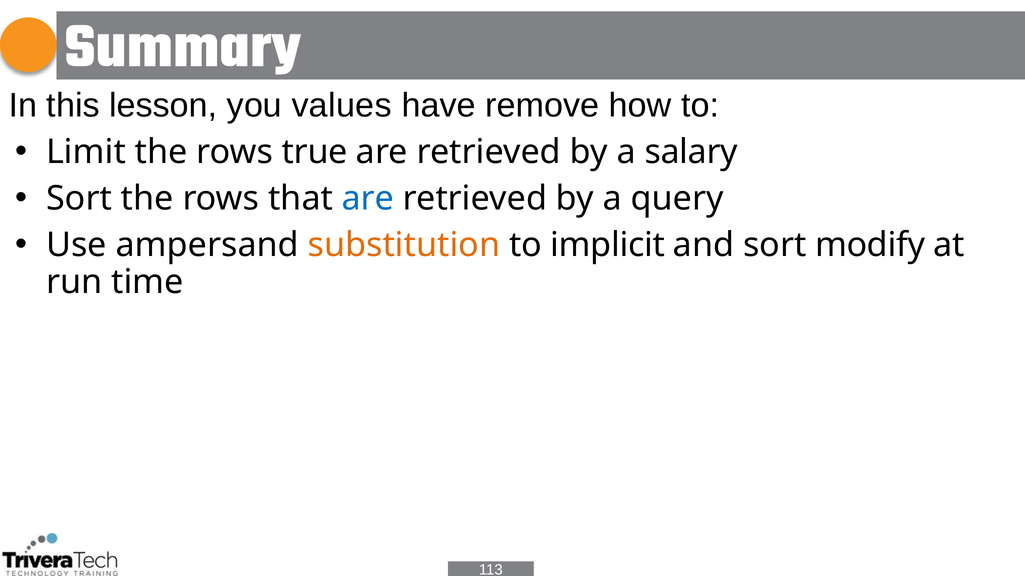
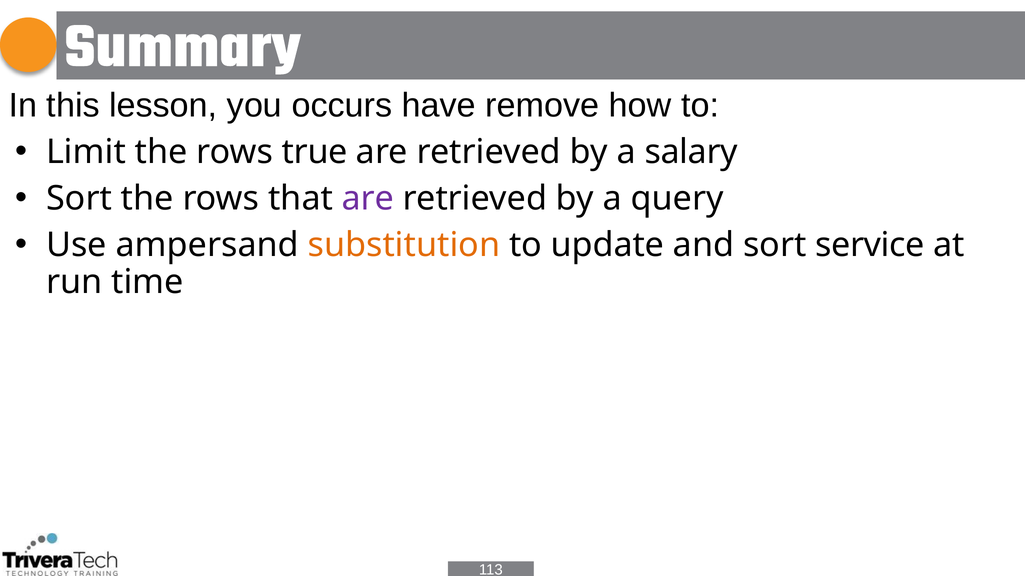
values: values -> occurs (342, 105)
are colour: blue -> purple (368, 199)
implicit: implicit -> update (608, 245)
modify: modify -> service (870, 245)
